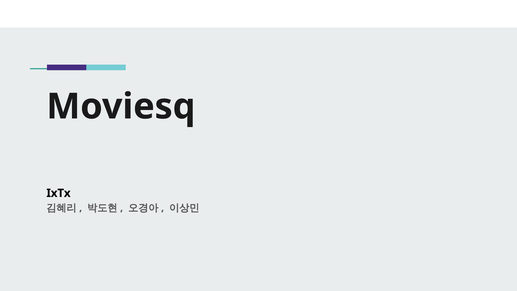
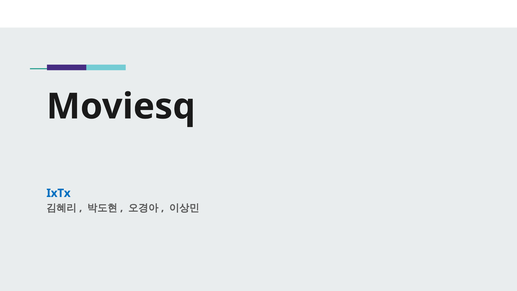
IxTx colour: black -> blue (58, 193)
